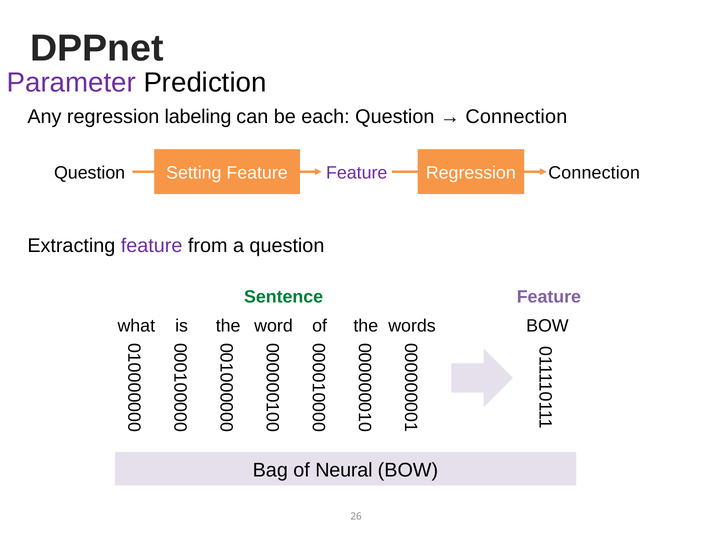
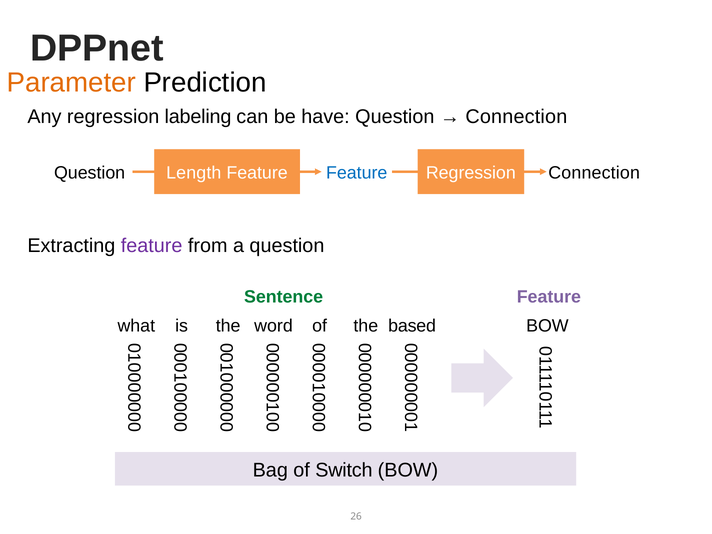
Parameter colour: purple -> orange (71, 83)
each: each -> have (326, 117)
Setting: Setting -> Length (194, 173)
Feature colour: purple -> blue (357, 173)
words: words -> based (412, 326)
Neural: Neural -> Switch (344, 470)
